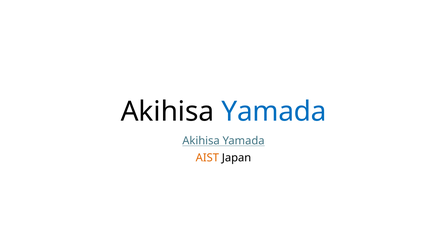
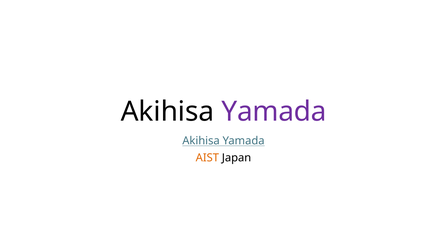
Yamada colour: blue -> purple (274, 112)
